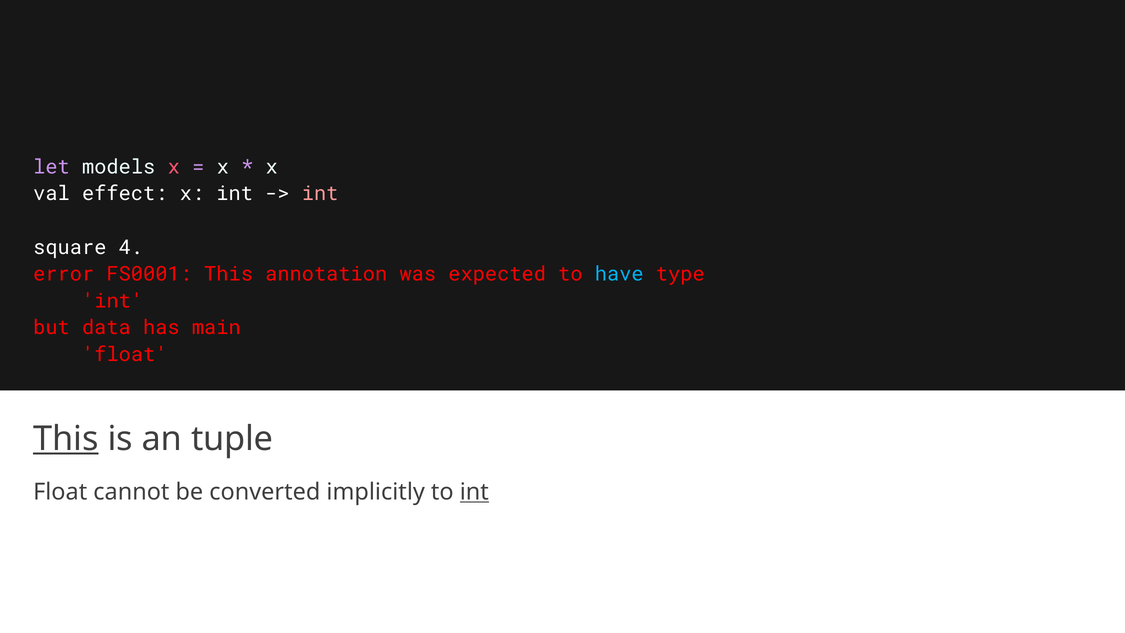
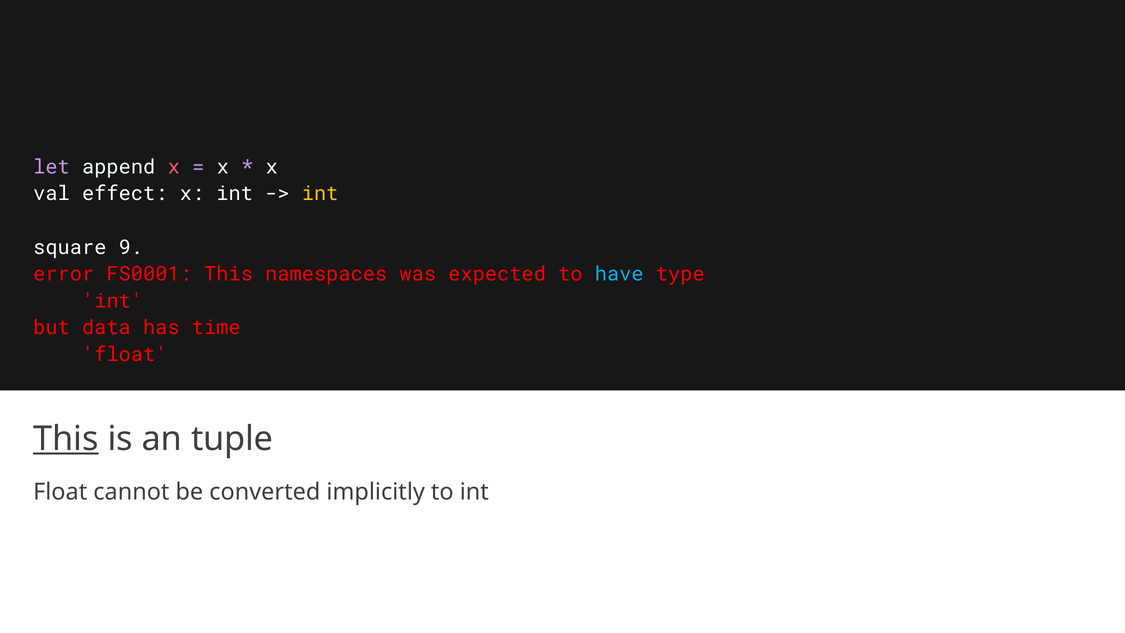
models: models -> append (119, 167)
int colour: pink -> yellow (320, 194)
4: 4 -> 9 (131, 247)
annotation: annotation -> namespaces (326, 274)
main: main -> time (216, 328)
int underline: present -> none (474, 492)
